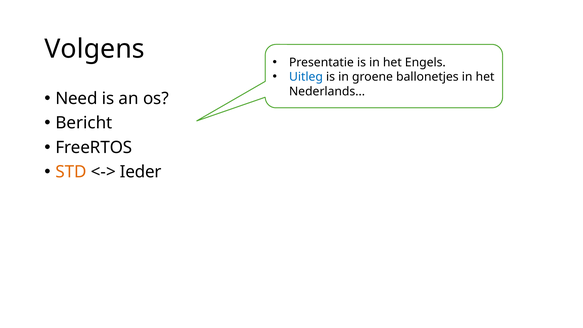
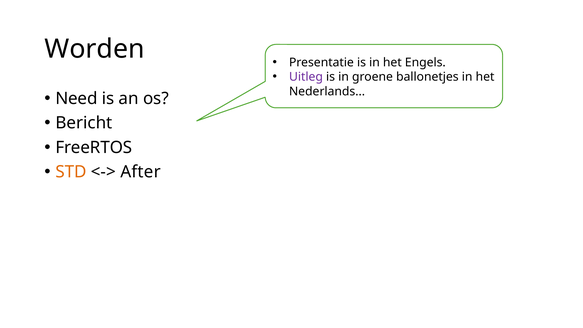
Volgens: Volgens -> Worden (95, 49)
Uitleg colour: blue -> purple (306, 77)
Ieder: Ieder -> After (141, 172)
